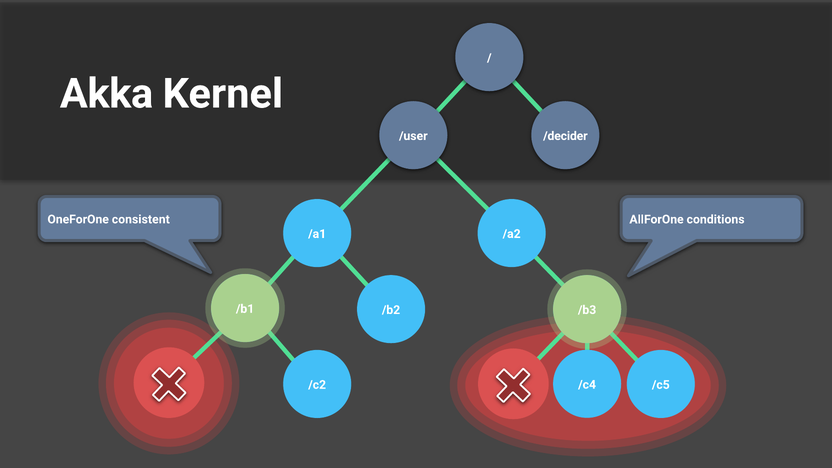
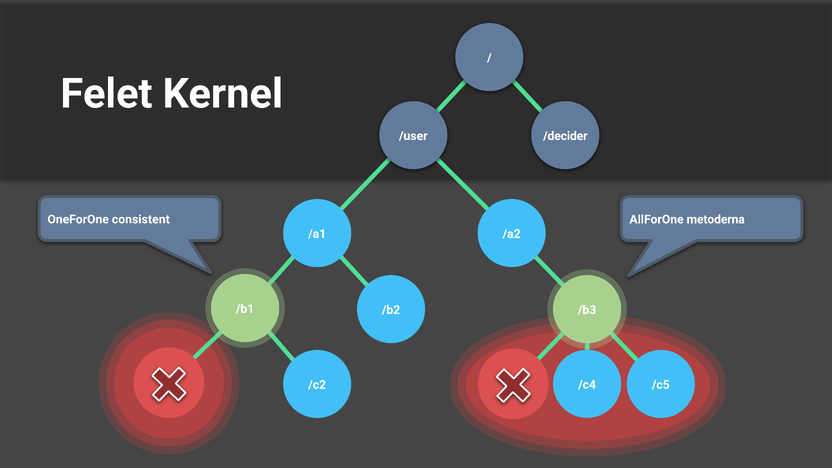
Akka: Akka -> Felet (106, 94)
conditions: conditions -> metoderna (716, 219)
